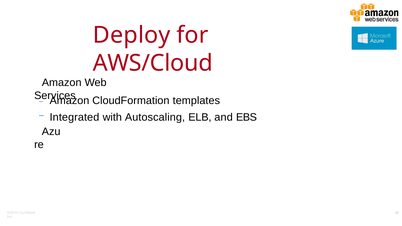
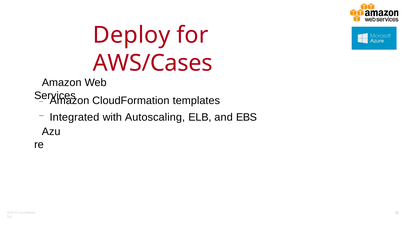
AWS/Cloud: AWS/Cloud -> AWS/Cases (153, 63)
